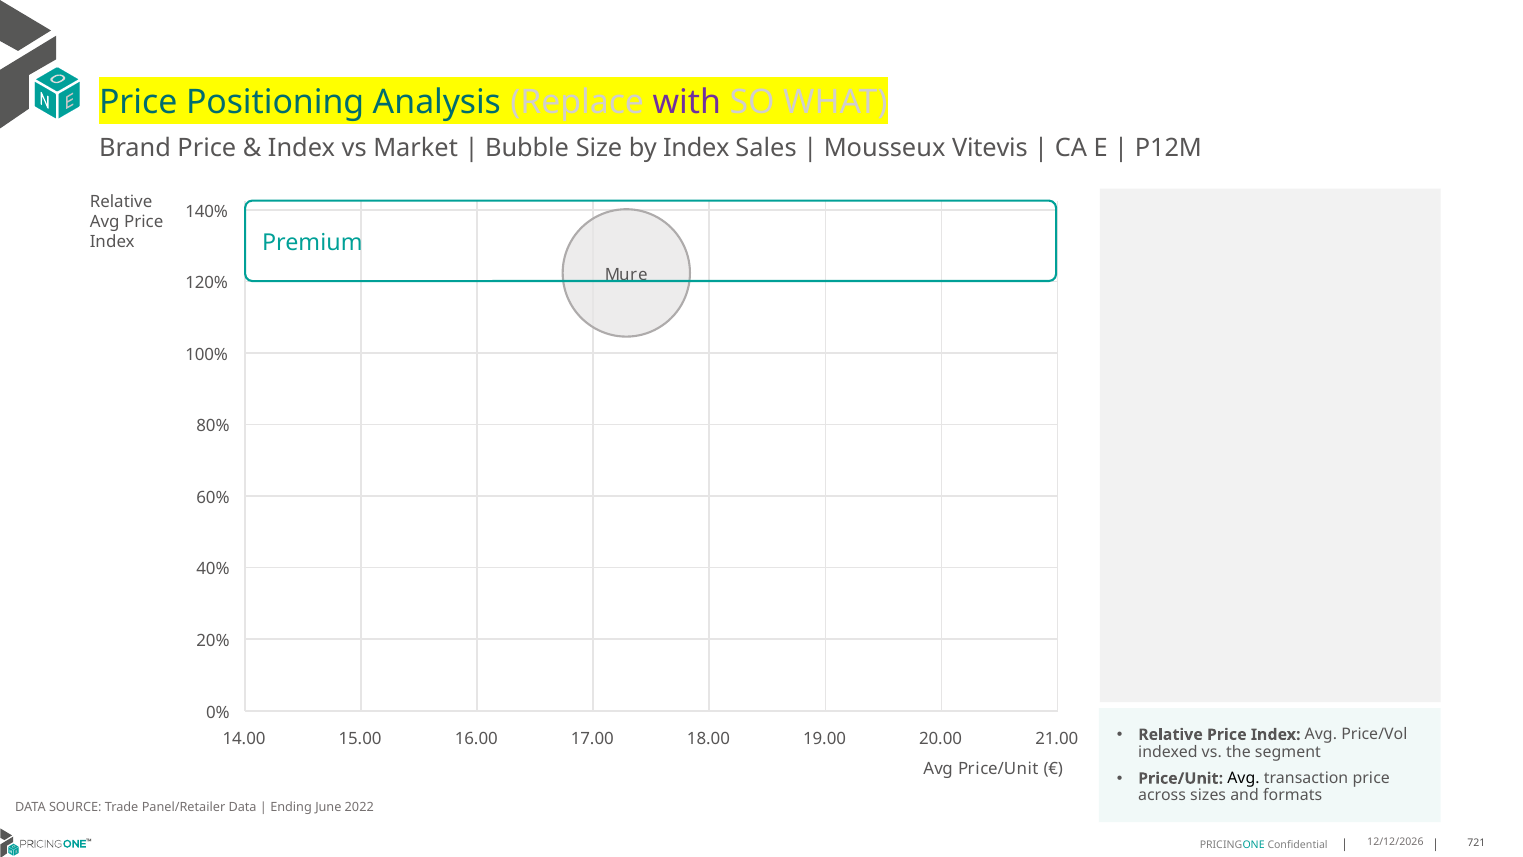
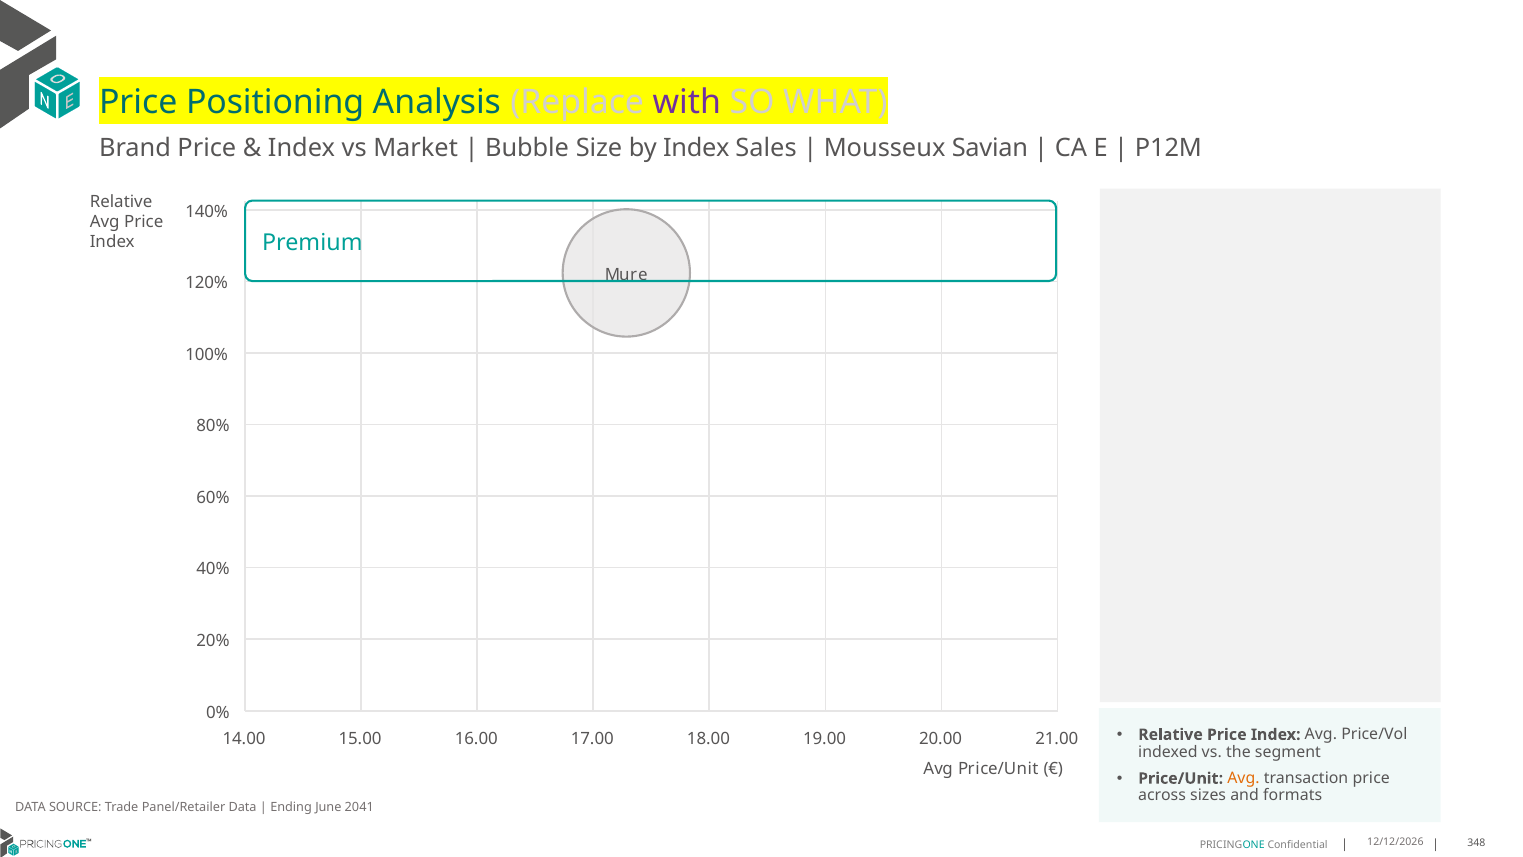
Vitevis: Vitevis -> Savian (990, 148)
Avg colour: black -> orange (1243, 778)
2022: 2022 -> 2041 (359, 807)
721: 721 -> 348 (1476, 842)
